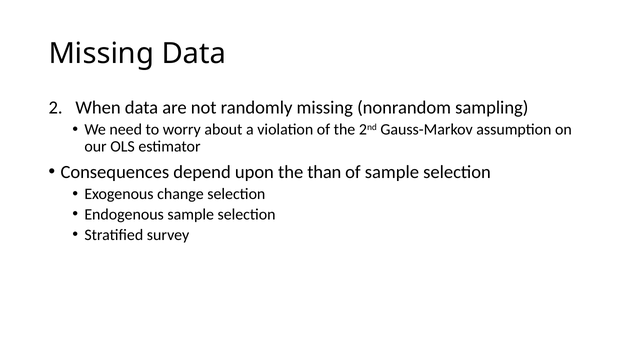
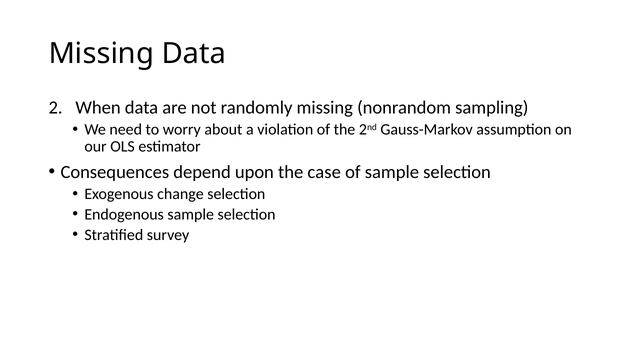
than: than -> case (324, 172)
